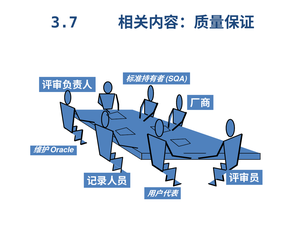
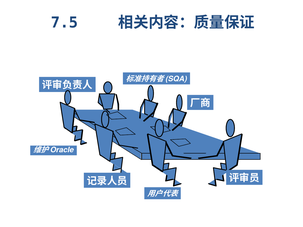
3.7: 3.7 -> 7.5 (64, 23)
